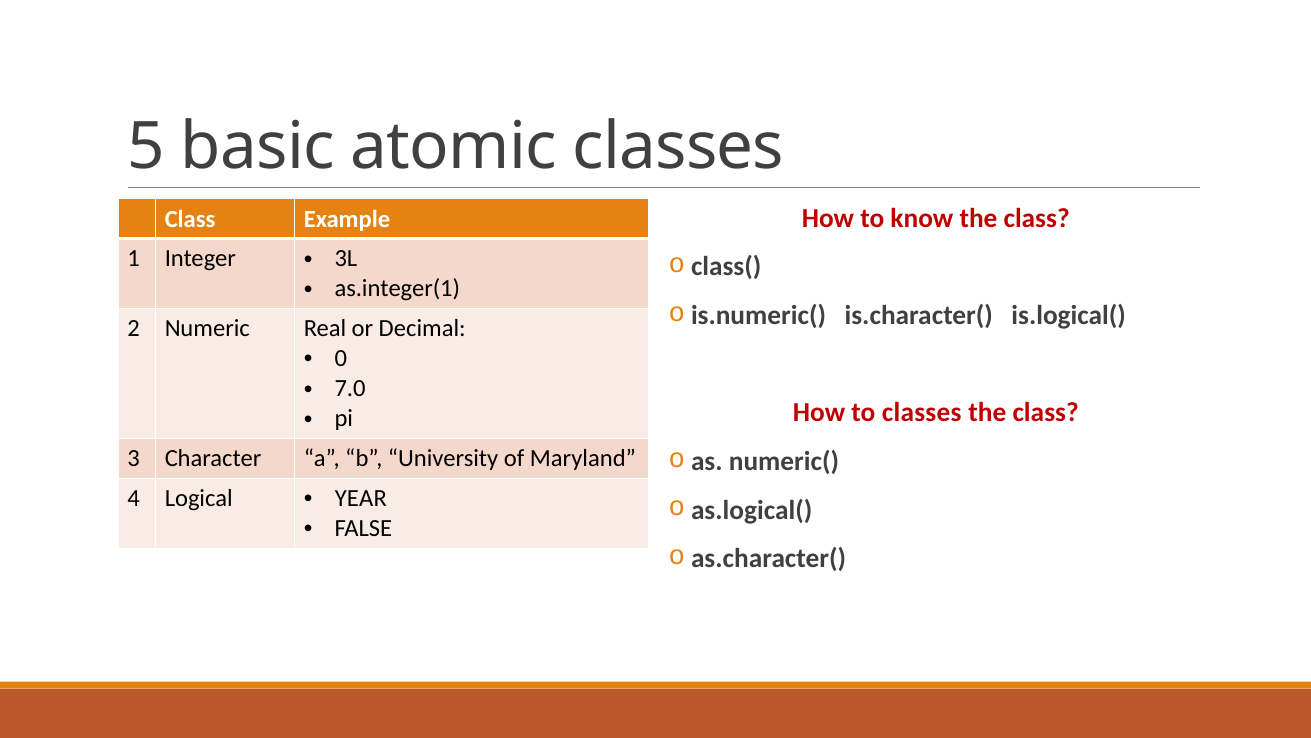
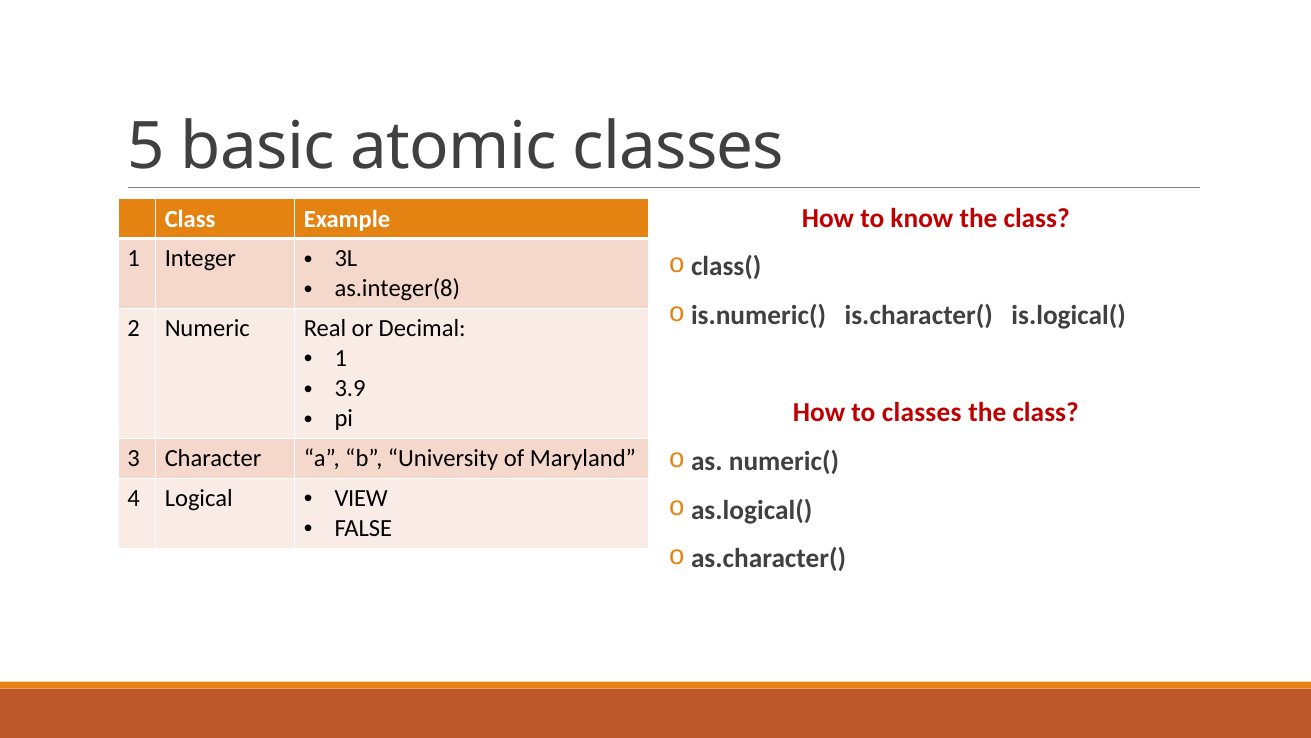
as.integer(1: as.integer(1 -> as.integer(8 (397, 289)
0: 0 -> 1 (341, 359)
7.0: 7.0 -> 3.9 (350, 389)
YEAR: YEAR -> VIEW (361, 498)
